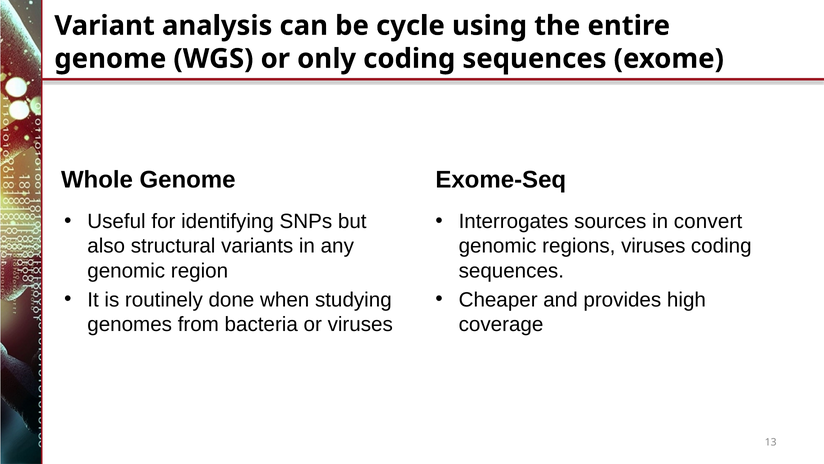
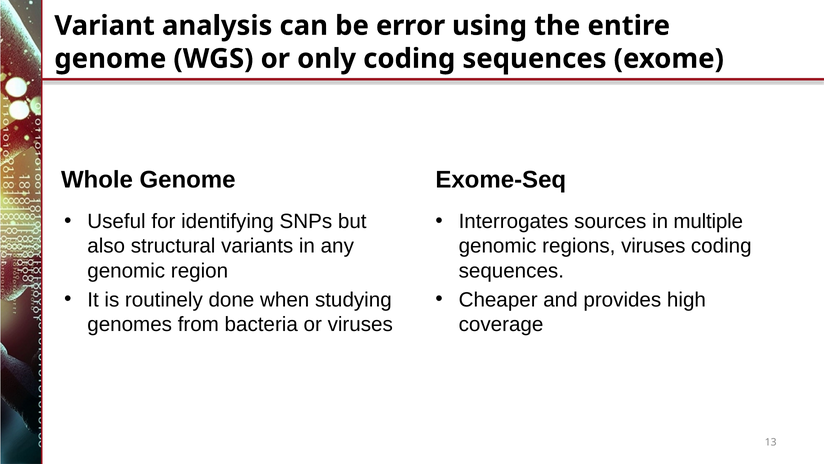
cycle: cycle -> error (411, 26)
convert: convert -> multiple (708, 221)
